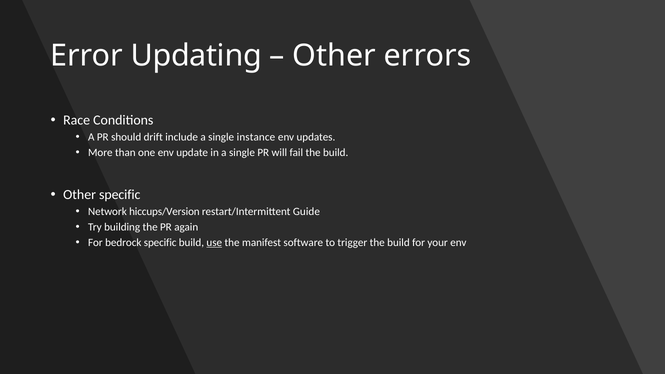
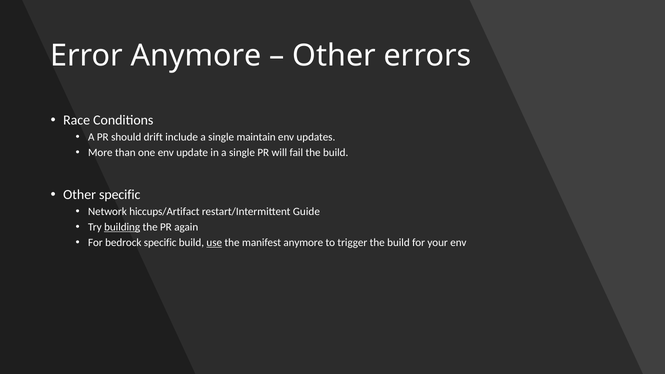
Error Updating: Updating -> Anymore (196, 56)
instance: instance -> maintain (256, 137)
hiccups/Version: hiccups/Version -> hiccups/Artifact (164, 212)
building underline: none -> present (122, 227)
manifest software: software -> anymore (303, 243)
